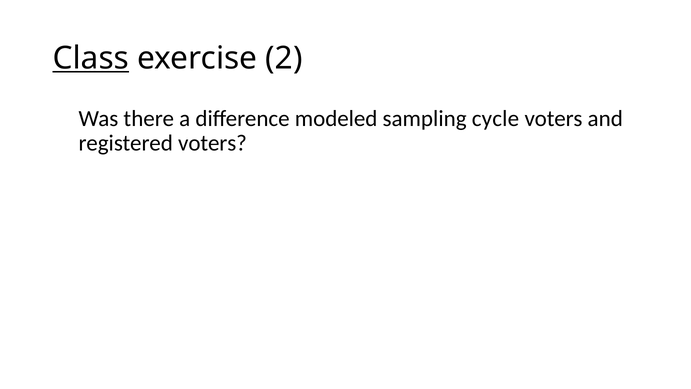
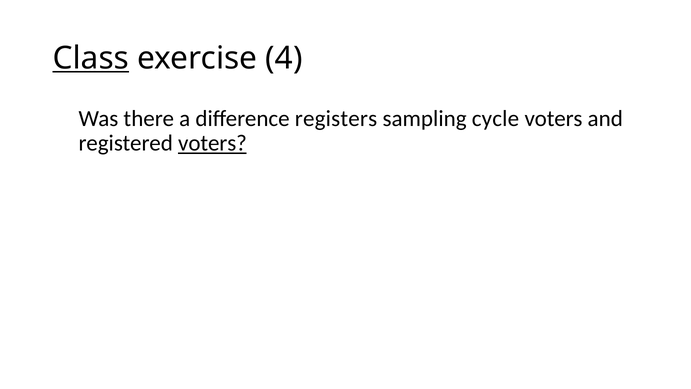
2: 2 -> 4 (284, 58)
modeled: modeled -> registers (336, 118)
voters underline: none -> present (212, 143)
